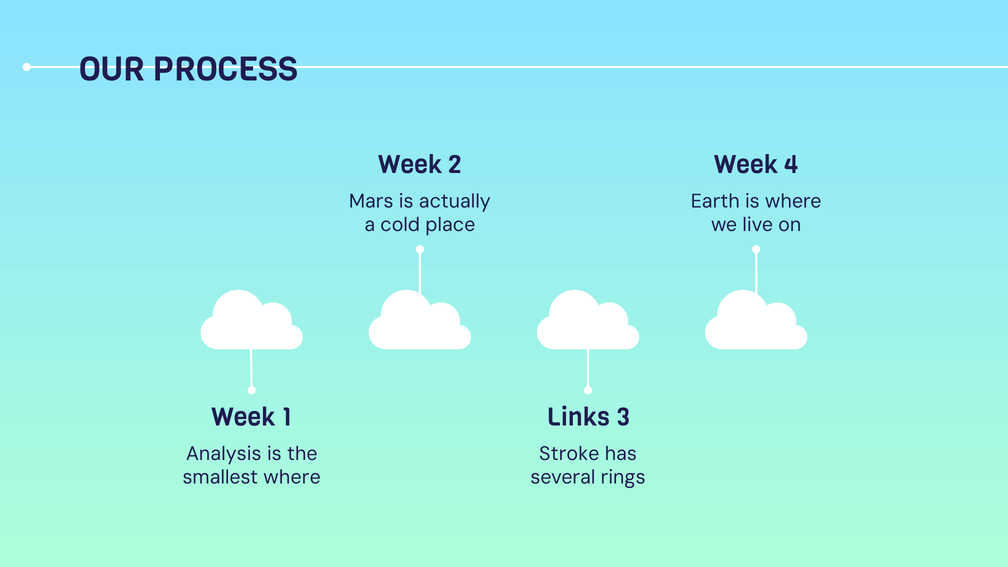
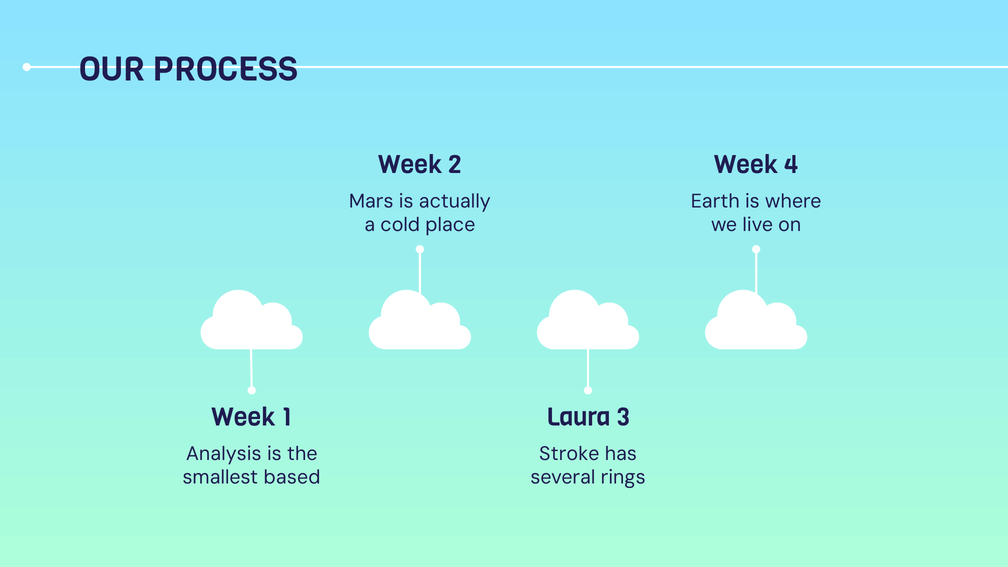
Links: Links -> Laura (579, 417)
smallest where: where -> based (292, 477)
